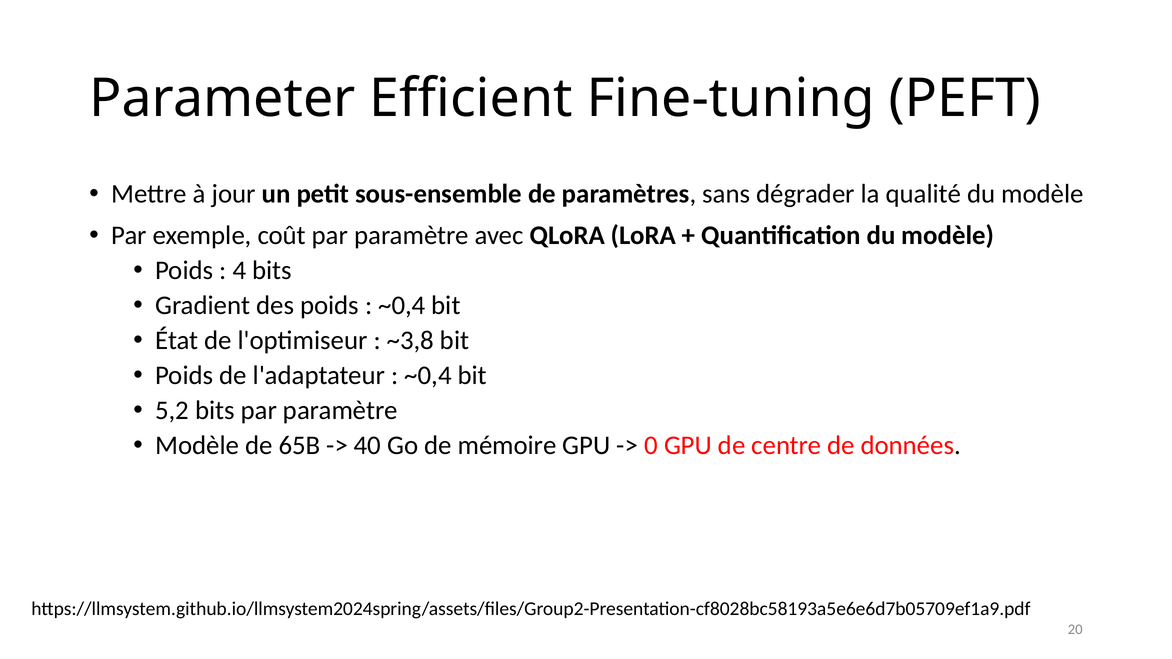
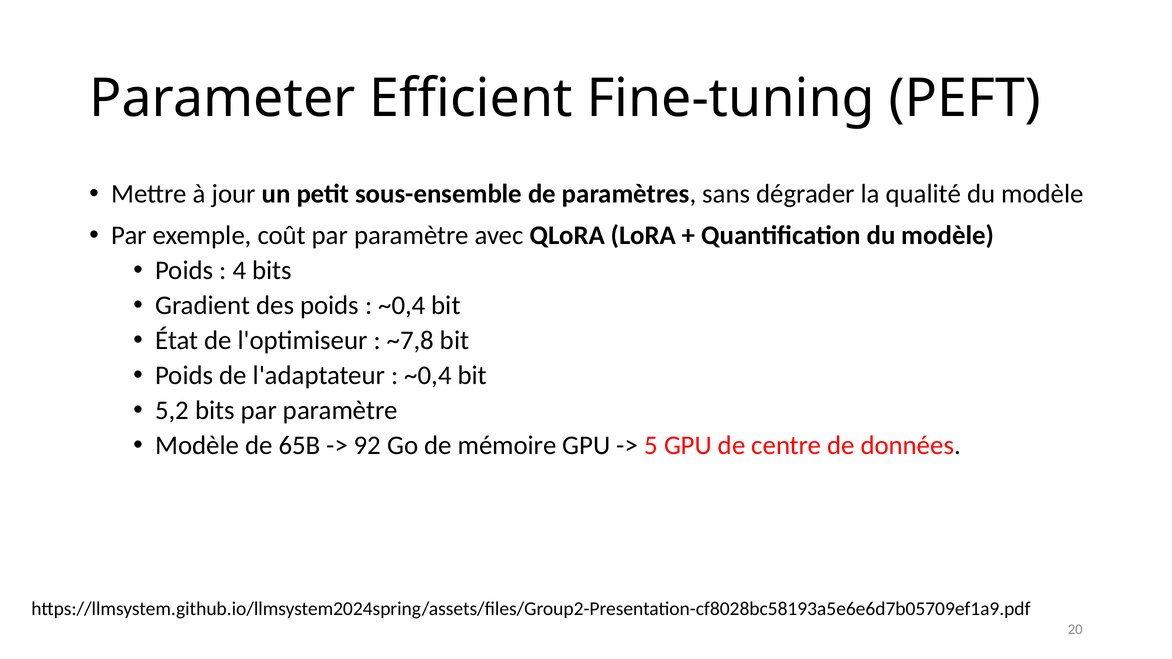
~3,8: ~3,8 -> ~7,8 (410, 341)
40: 40 -> 92 (368, 446)
0: 0 -> 5 (651, 446)
